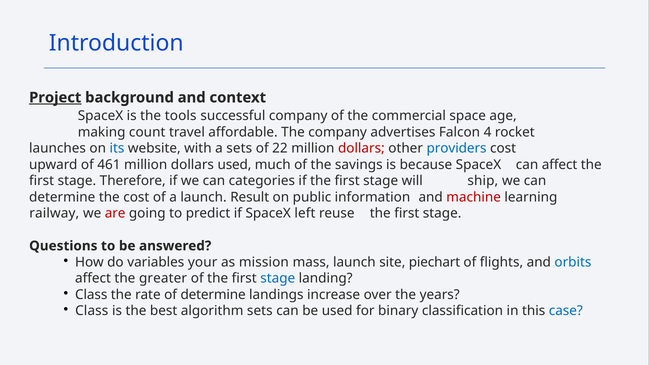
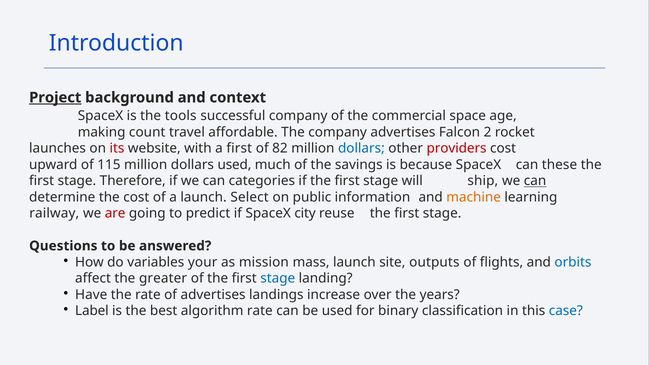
4: 4 -> 2 (488, 132)
its colour: blue -> red (117, 149)
a sets: sets -> first (239, 149)
22: 22 -> 82 (280, 149)
dollars colour: red -> blue (361, 149)
providers colour: blue -> red (457, 149)
461: 461 -> 115 (109, 165)
can affect: affect -> these (559, 165)
can underline: none -> present (535, 181)
Result: Result -> Select (250, 197)
machine colour: red -> orange (474, 197)
left: left -> city (305, 213)
piechart: piechart -> outputs (434, 262)
Class: Class -> Have (91, 295)
of determine: determine -> advertises (213, 295)
Class: Class -> Label (92, 311)
algorithm sets: sets -> rate (260, 311)
